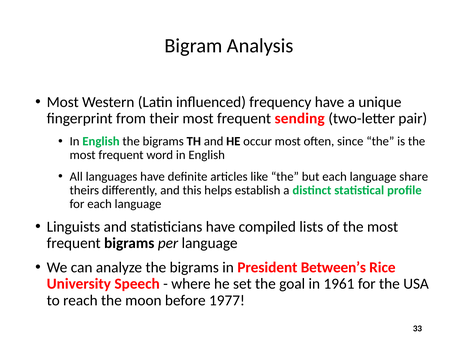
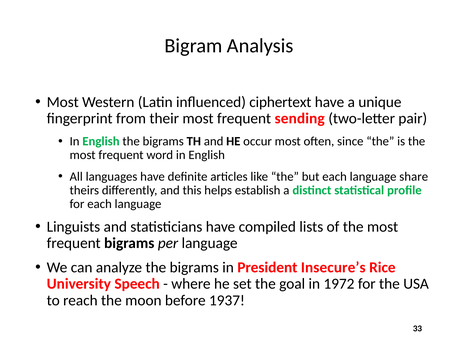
frequency: frequency -> ciphertext (280, 102)
Between’s: Between’s -> Insecure’s (333, 267)
1961: 1961 -> 1972 (339, 284)
1977: 1977 -> 1937 (227, 300)
